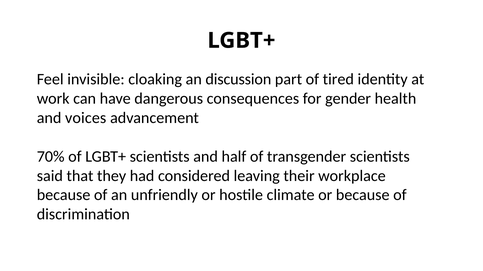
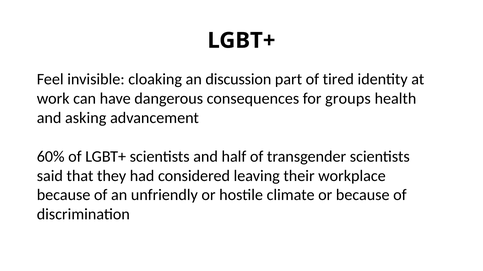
gender: gender -> groups (348, 99)
voices: voices -> asking (86, 118)
70%: 70% -> 60% (51, 157)
